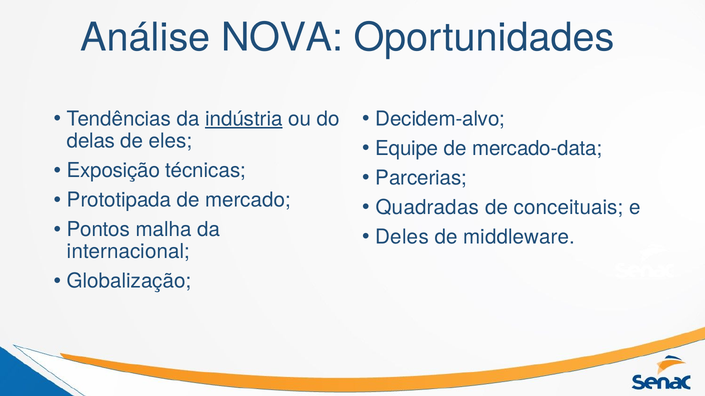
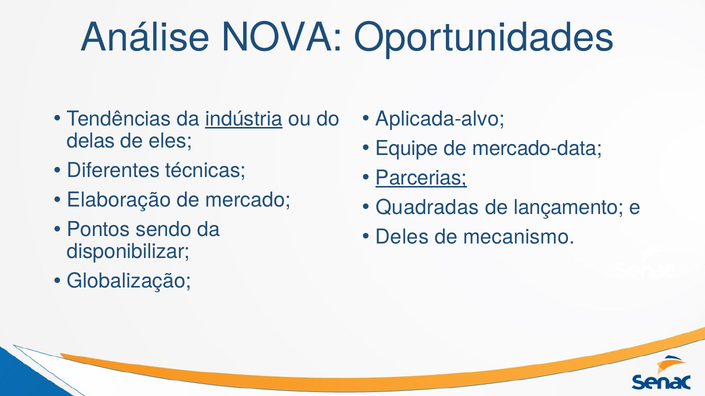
Decidem-alvo: Decidem-alvo -> Aplicada-alvo (440, 119)
Exposição: Exposição -> Diferentes (113, 171)
Parcerias underline: none -> present (421, 178)
Prototipada: Prototipada -> Elaboração (119, 200)
conceituais: conceituais -> lançamento (569, 208)
malha: malha -> sendo (164, 230)
middleware: middleware -> mecanismo (519, 237)
internacional: internacional -> disponibilizar (128, 252)
